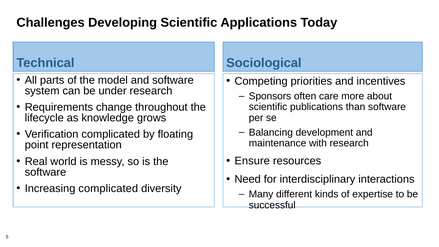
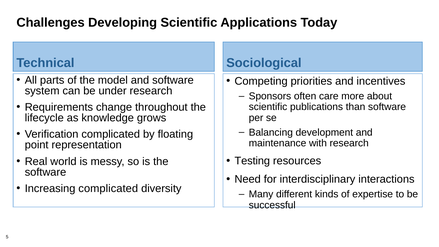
Ensure: Ensure -> Testing (252, 161)
